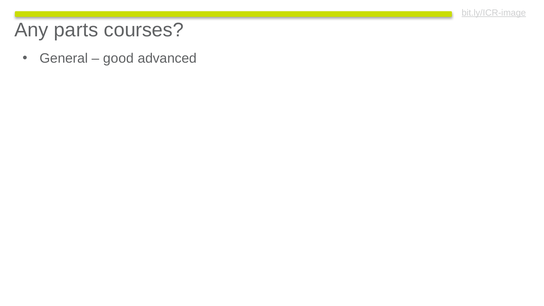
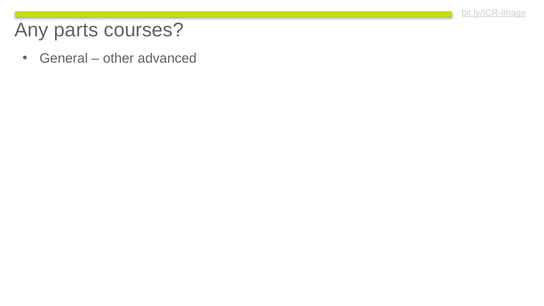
good: good -> other (118, 58)
